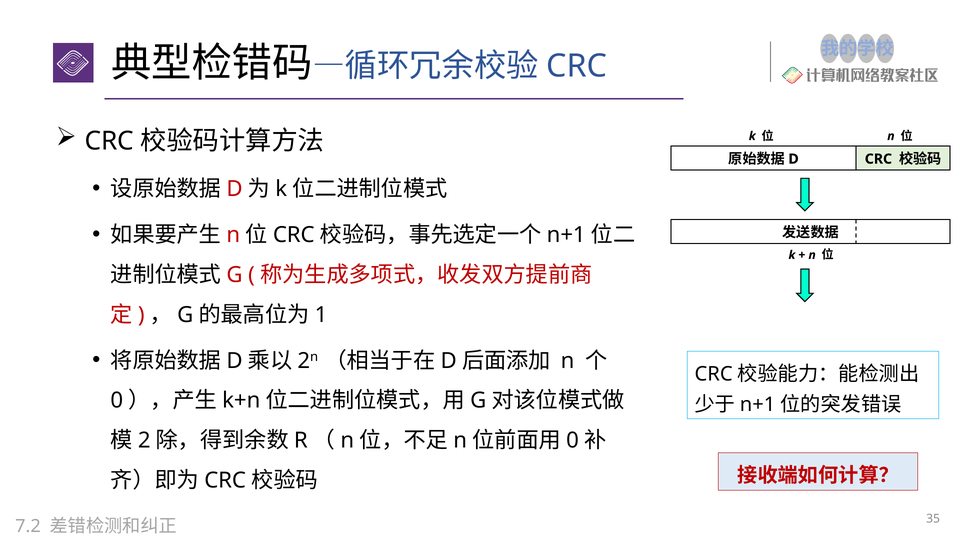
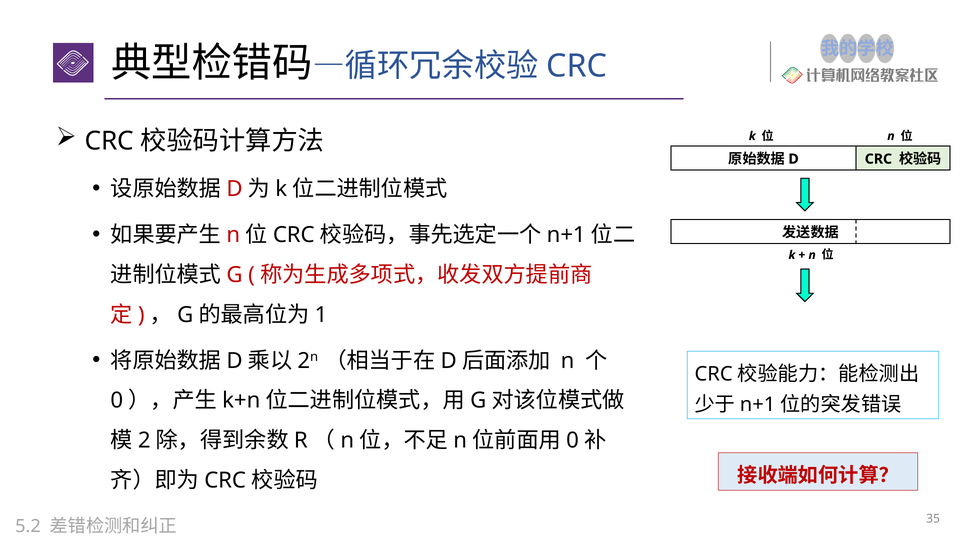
7.2: 7.2 -> 5.2 (28, 527)
